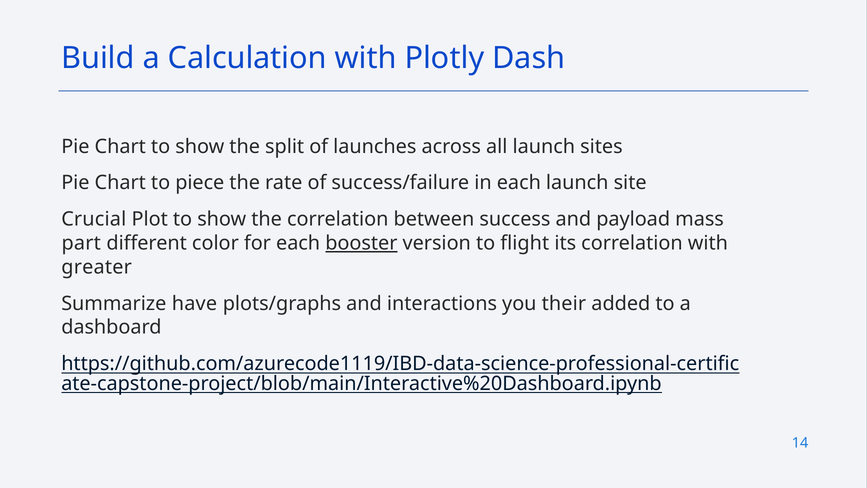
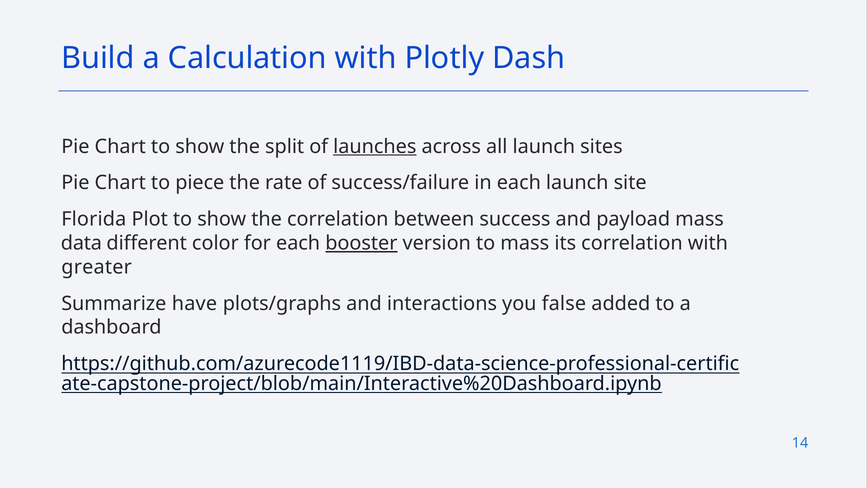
launches underline: none -> present (375, 146)
Crucial: Crucial -> Florida (94, 219)
part: part -> data (81, 243)
to flight: flight -> mass (525, 243)
their: their -> false (564, 303)
